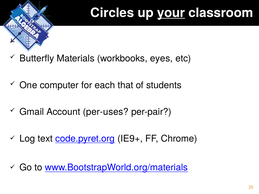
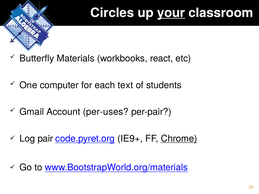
eyes: eyes -> react (162, 58)
that: that -> text (125, 85)
text: text -> pair (45, 139)
Chrome underline: none -> present (179, 139)
